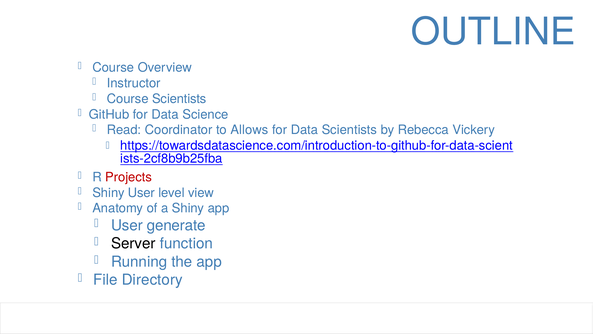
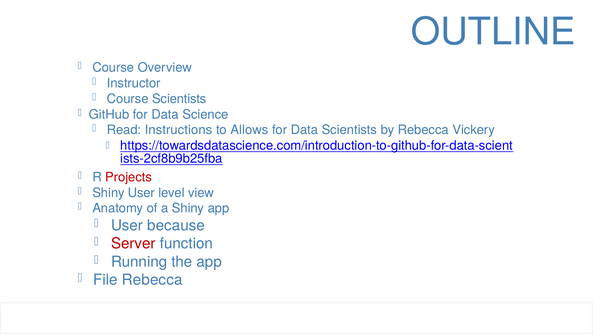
Coordinator: Coordinator -> Instructions (179, 130)
generate: generate -> because (176, 225)
Server colour: black -> red (133, 243)
File Directory: Directory -> Rebecca (152, 280)
